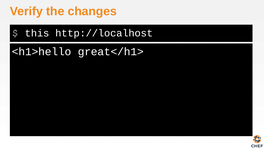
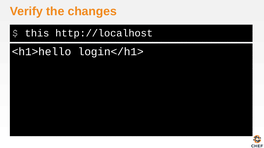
great</h1>: great</h1> -> login</h1> (111, 52)
